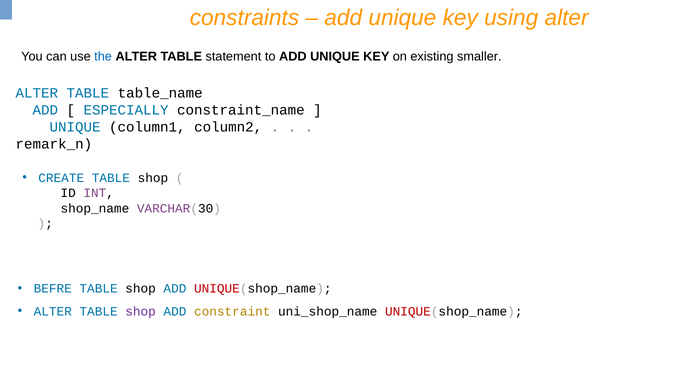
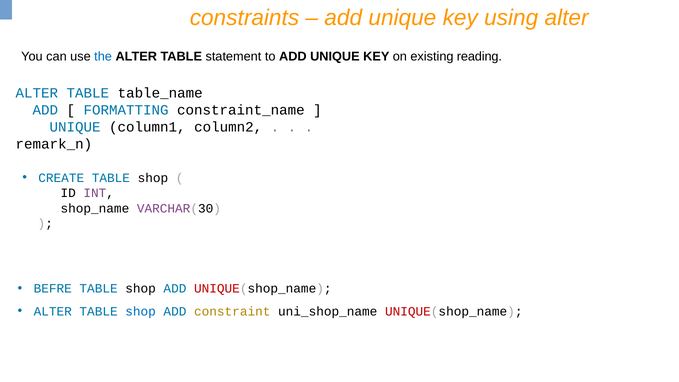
smaller: smaller -> reading (479, 57)
ESPECIALLY: ESPECIALLY -> FORMATTING (126, 110)
shop colour: purple -> blue (141, 311)
